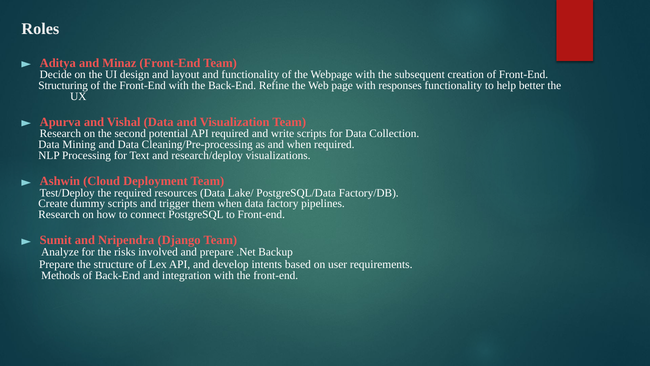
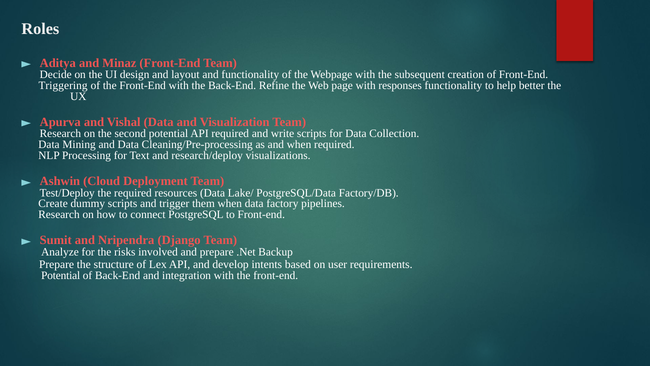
Structuring: Structuring -> Triggering (63, 85)
Methods: Methods -> Potential (61, 275)
